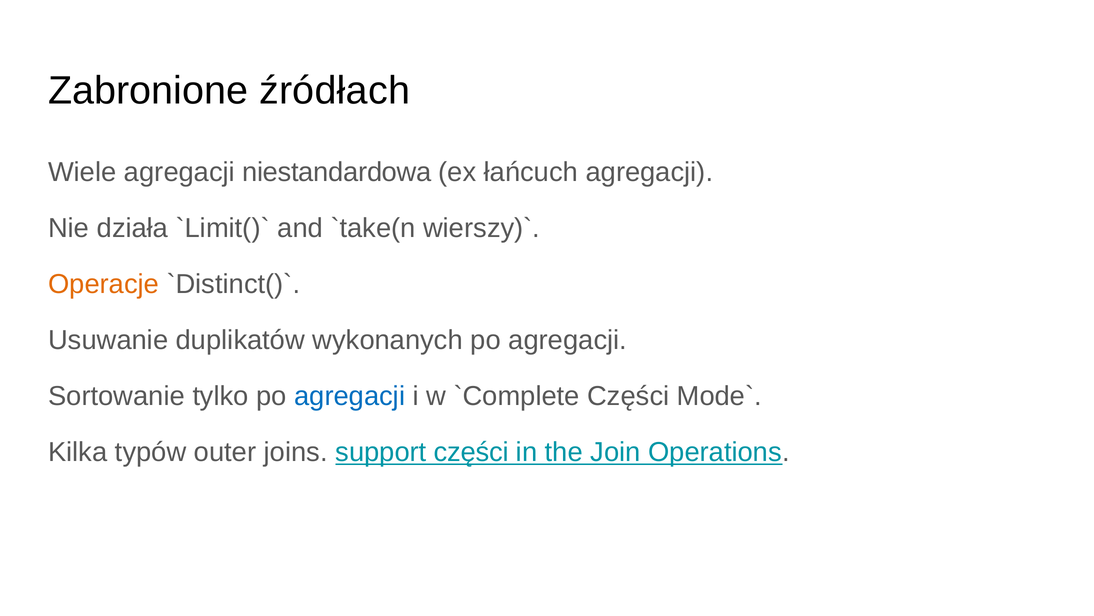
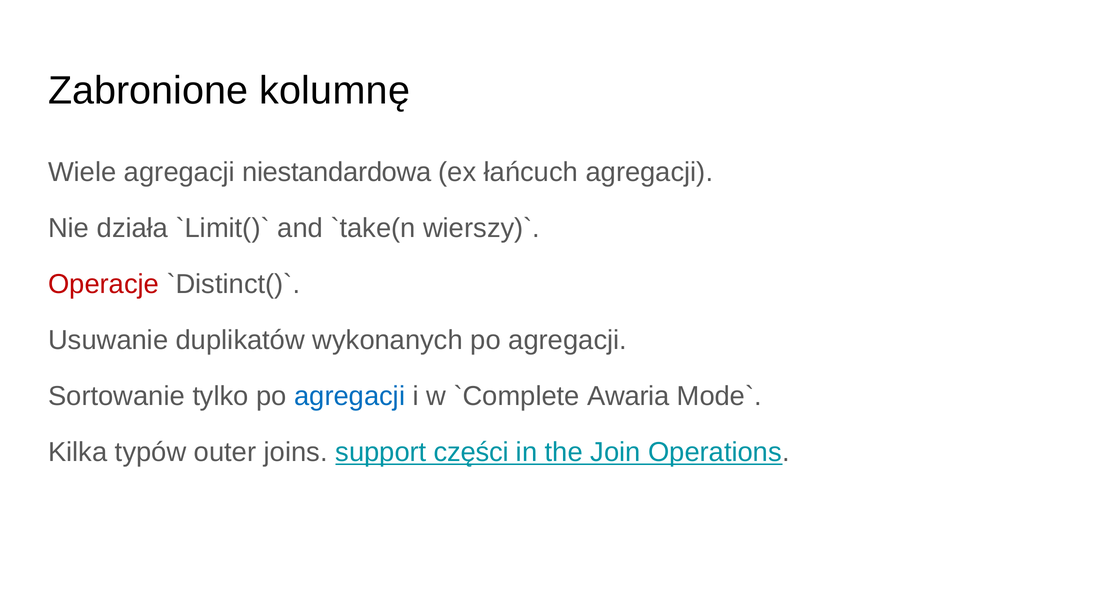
źródłach: źródłach -> kolumnę (335, 91)
Operacje colour: orange -> red (104, 284)
Części: Części -> Awaria (628, 396)
